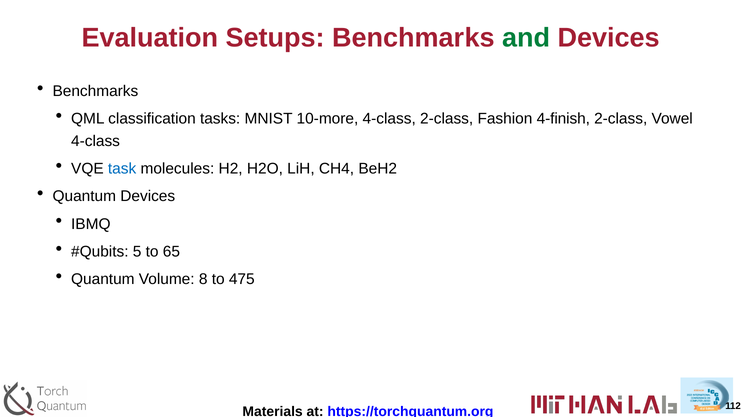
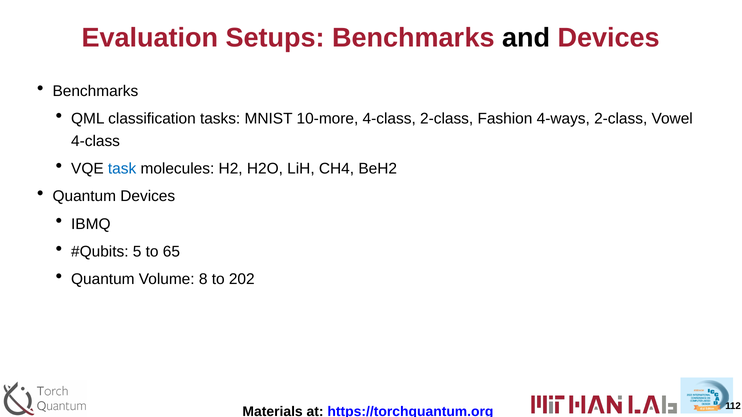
and colour: green -> black (526, 38)
4-finish: 4-finish -> 4-ways (563, 119)
475: 475 -> 202 (242, 279)
